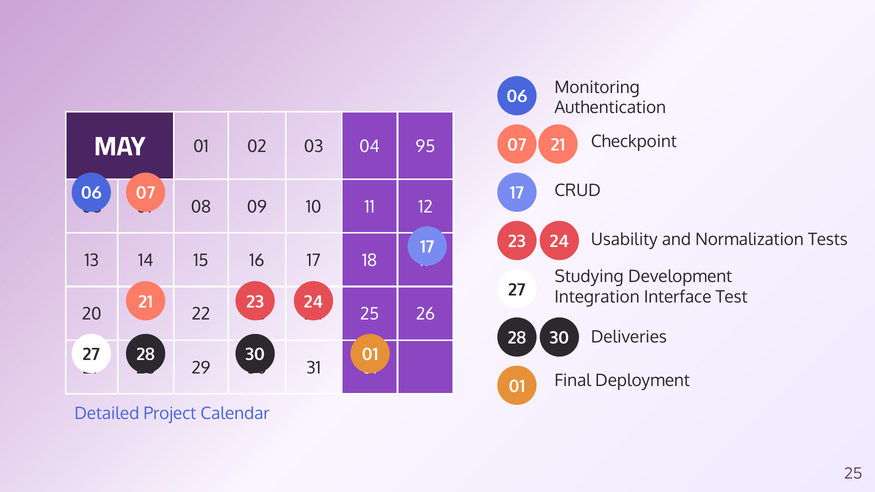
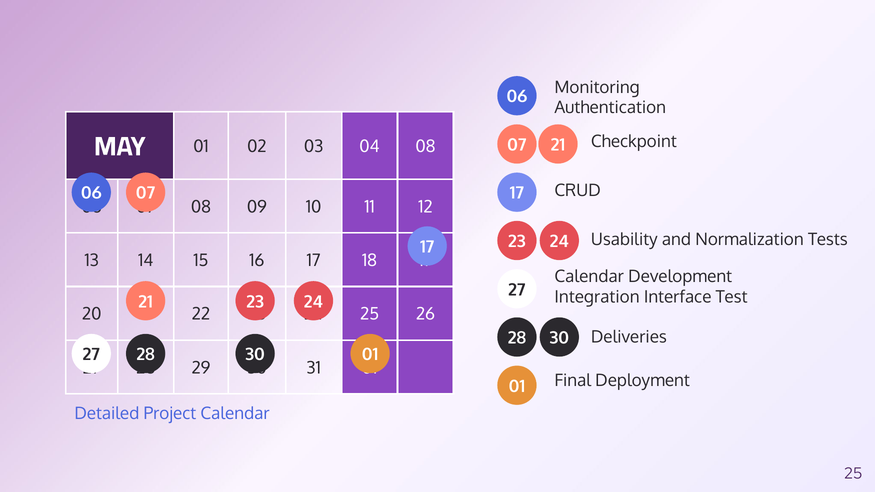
04 95: 95 -> 08 (425, 147)
Studying: Studying -> Calendar (589, 277)
